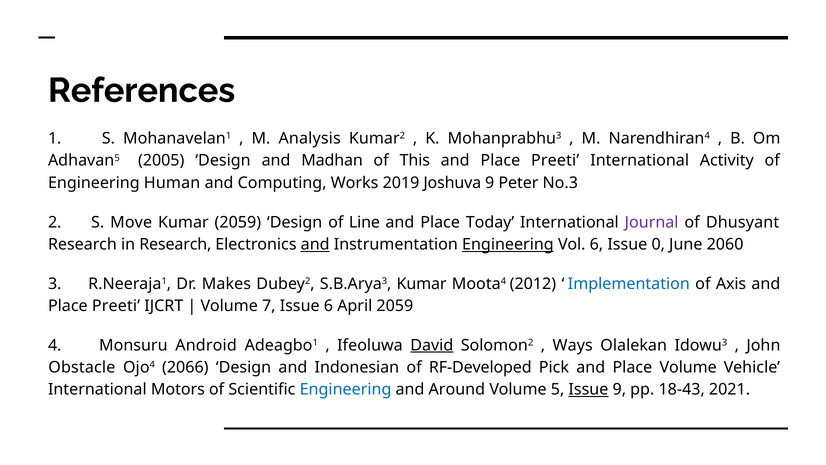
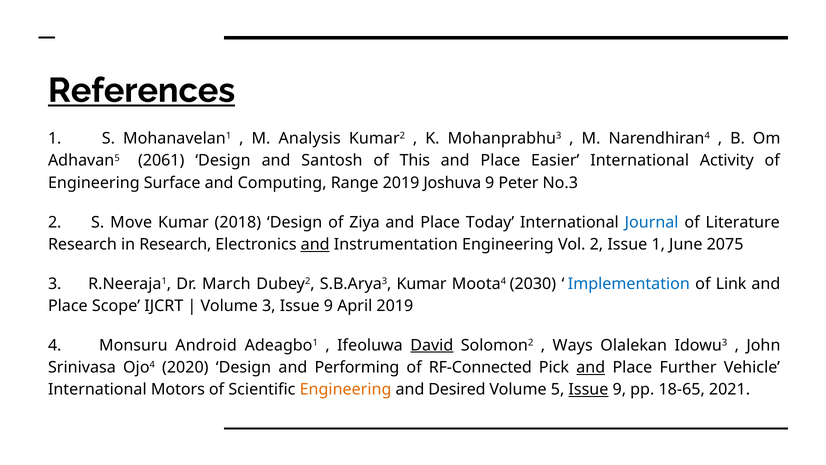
References underline: none -> present (142, 90)
2005: 2005 -> 2061 (161, 161)
Madhan: Madhan -> Santosh (332, 161)
Preeti: Preeti -> Easier (555, 161)
Human: Human -> Surface (172, 183)
Works: Works -> Range (355, 183)
Kumar 2059: 2059 -> 2018 (238, 222)
Line: Line -> Ziya (364, 222)
Journal colour: purple -> blue (652, 222)
Dhusyant: Dhusyant -> Literature (743, 222)
Engineering underline: present -> none (508, 244)
Vol 6: 6 -> 2 (596, 244)
Issue 0: 0 -> 1 (658, 244)
2060: 2060 -> 2075 (725, 244)
Makes: Makes -> March (226, 284)
2012: 2012 -> 2030 (533, 284)
Axis: Axis -> Link (731, 284)
Preeti: Preeti -> Scope (116, 306)
Volume 7: 7 -> 3 (269, 306)
6: 6 -> 9 (328, 306)
April 2059: 2059 -> 2019 (395, 306)
Obstacle: Obstacle -> Srinivasa (82, 367)
2066: 2066 -> 2020 (185, 367)
Indonesian: Indonesian -> Performing (357, 367)
RF-Developed: RF-Developed -> RF-Connected (480, 367)
and underline: none -> present (591, 367)
Place Volume: Volume -> Further (688, 367)
Engineering colour: blue -> orange (346, 389)
Around: Around -> Desired (457, 389)
18-43: 18-43 -> 18-65 (682, 389)
